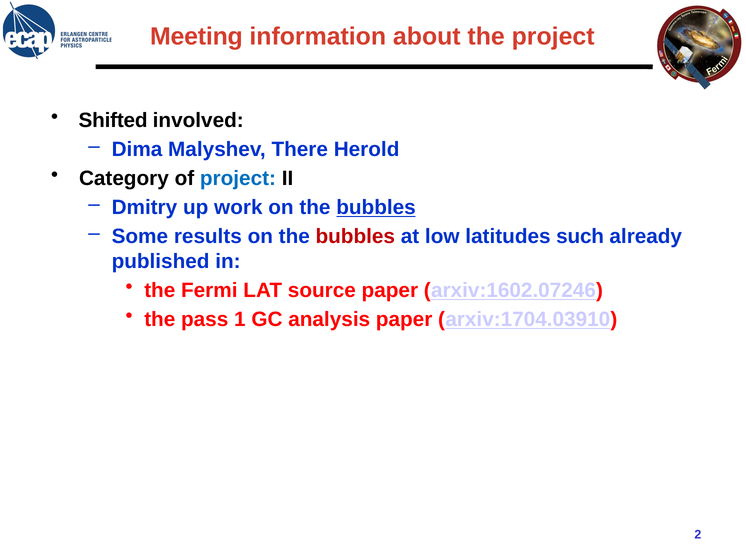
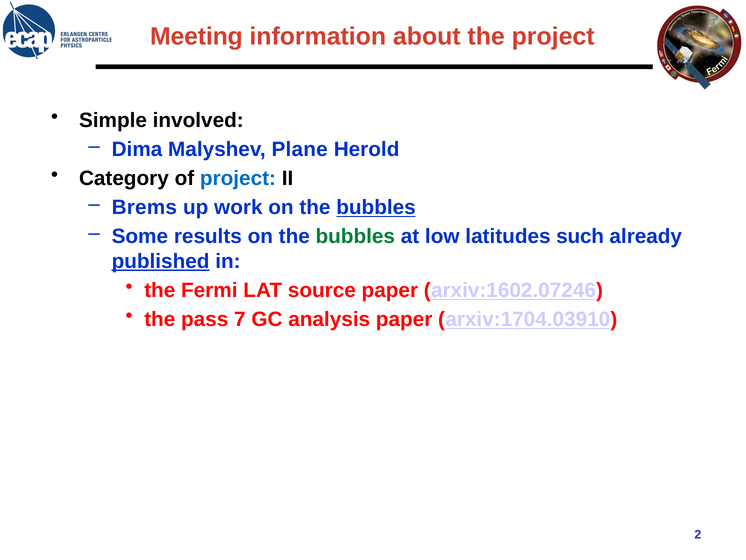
Shifted: Shifted -> Simple (113, 120)
There: There -> Plane (300, 149)
Dmitry: Dmitry -> Brems (144, 207)
bubbles colour: red -> green (355, 236)
published underline: none -> present (161, 261)
1: 1 -> 7 (240, 319)
